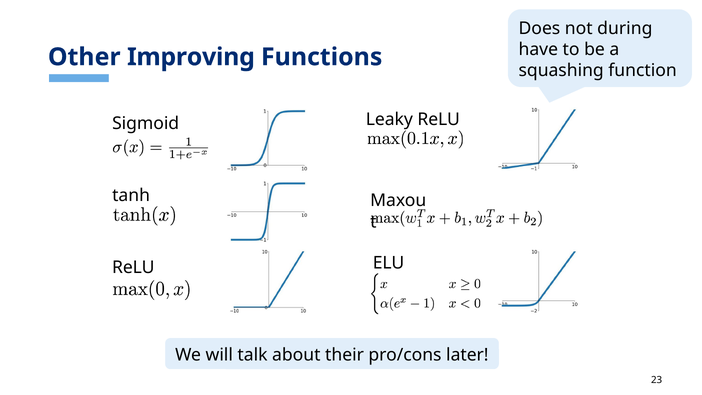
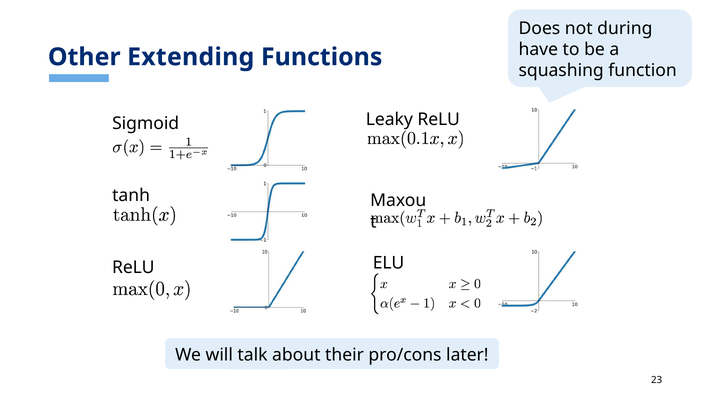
Improving: Improving -> Extending (191, 57)
